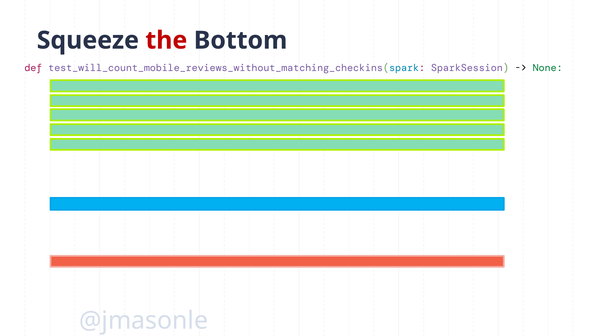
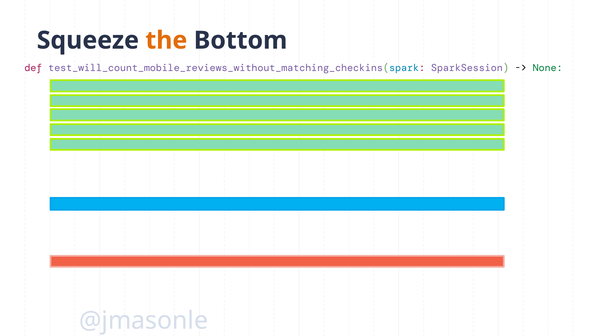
the colour: red -> orange (166, 40)
